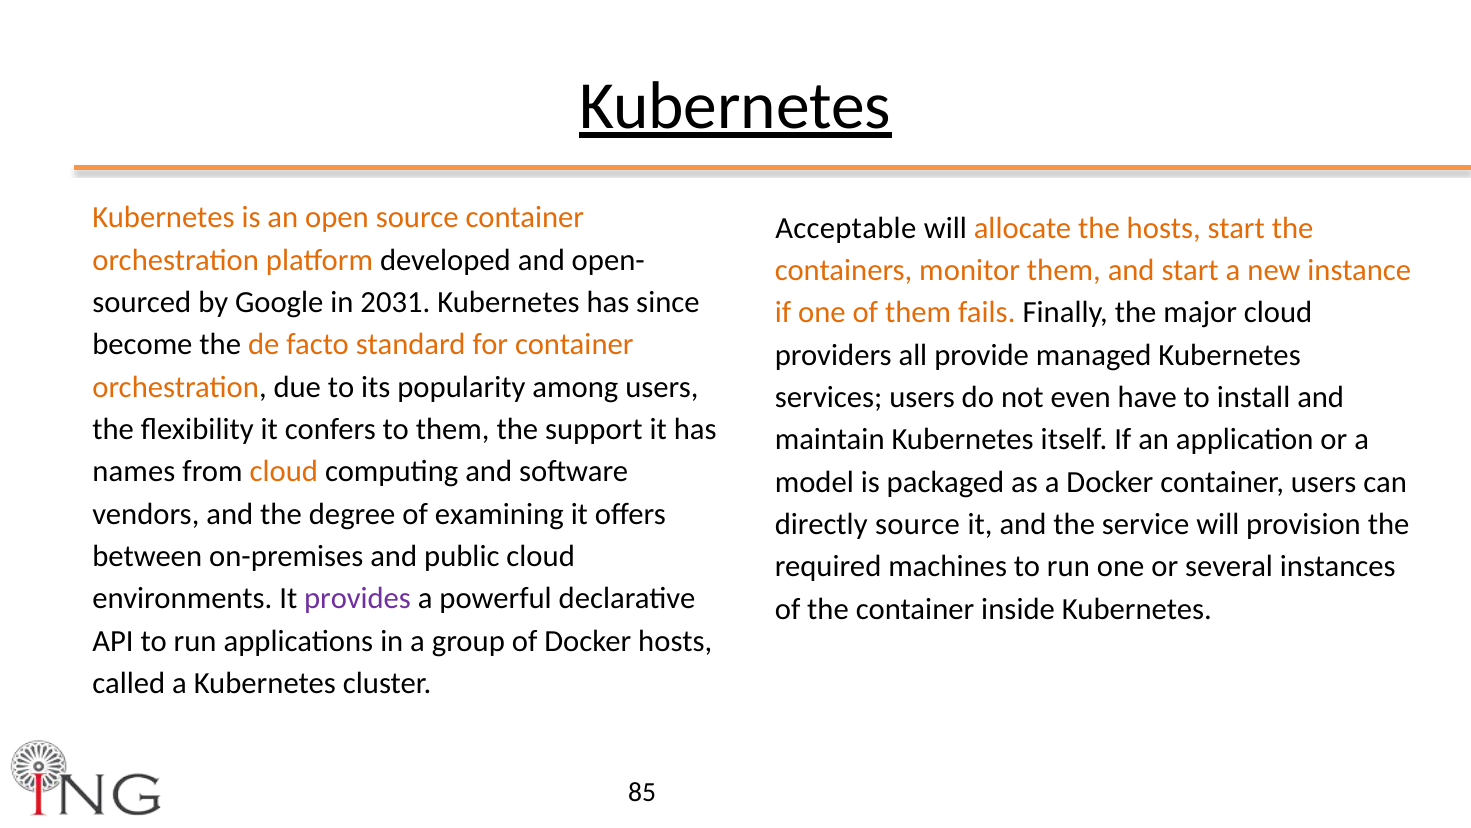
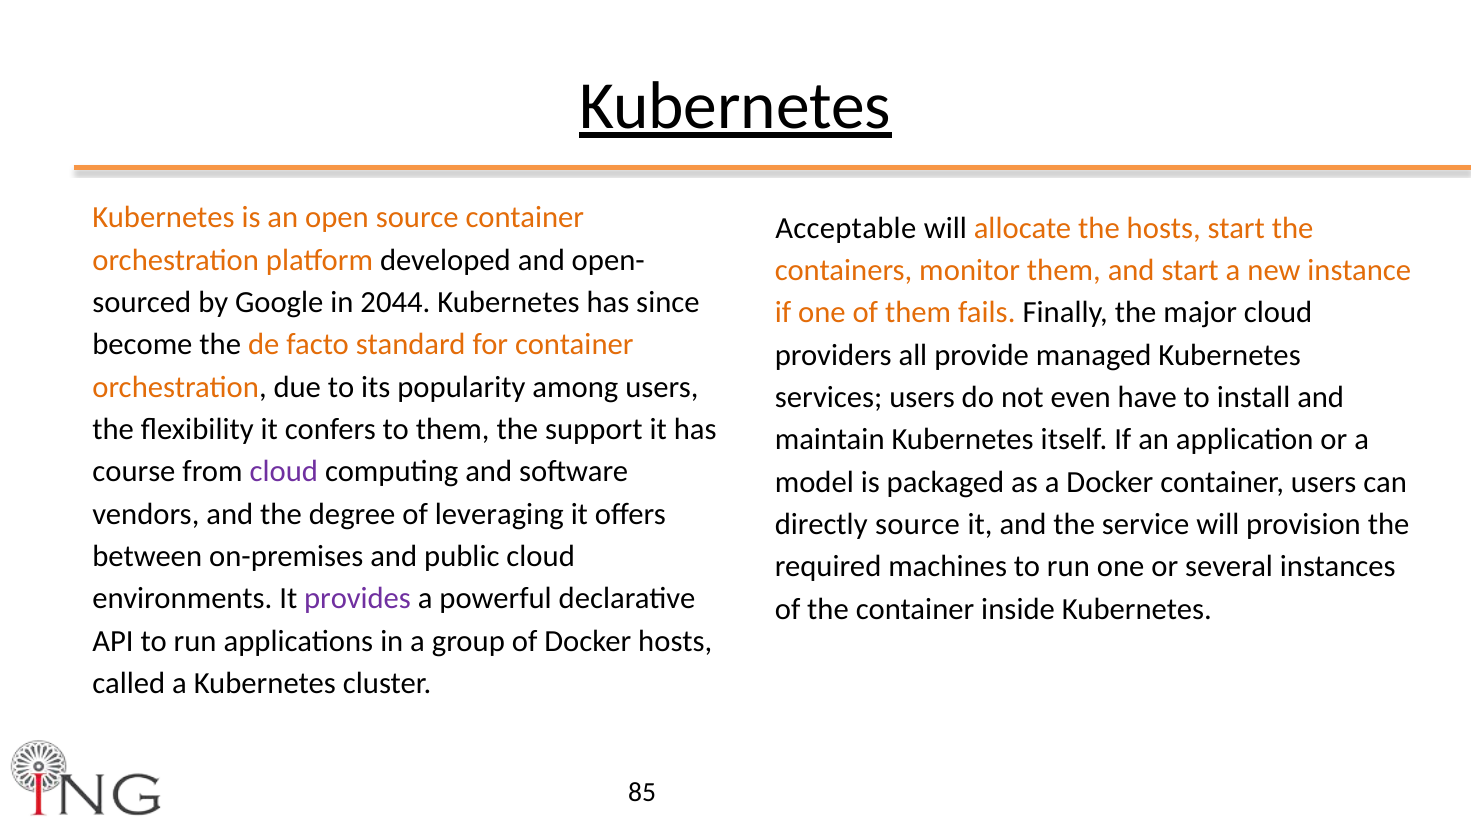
2031: 2031 -> 2044 (395, 302)
names: names -> course (134, 471)
cloud colour: orange -> purple (284, 471)
examining: examining -> leveraging (499, 514)
